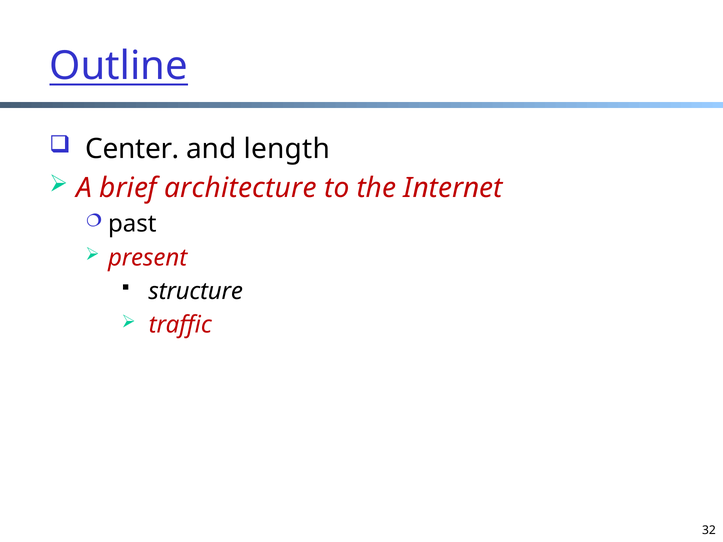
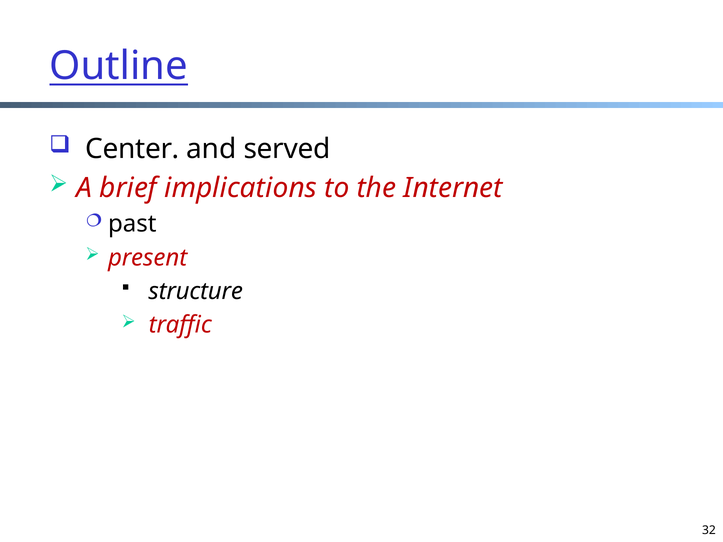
length: length -> served (287, 149)
architecture: architecture -> implications (241, 188)
